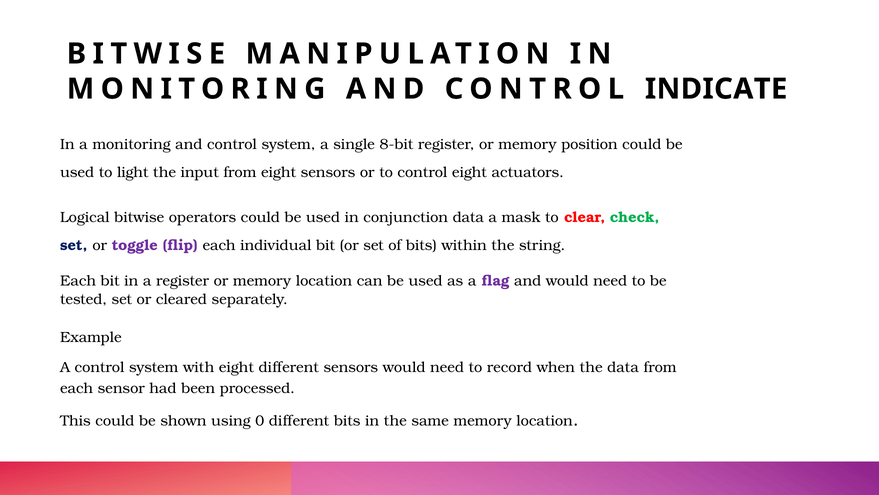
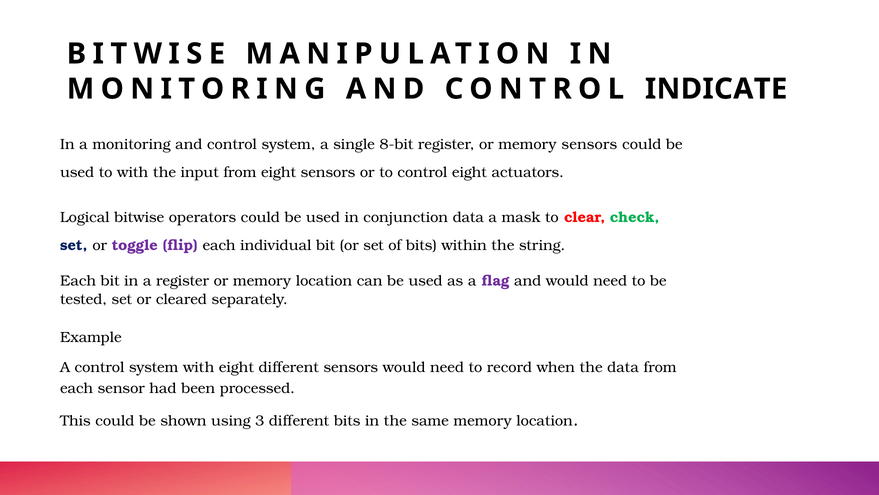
memory position: position -> sensors (589, 144)
to light: light -> with (133, 172)
0: 0 -> 3 (260, 421)
